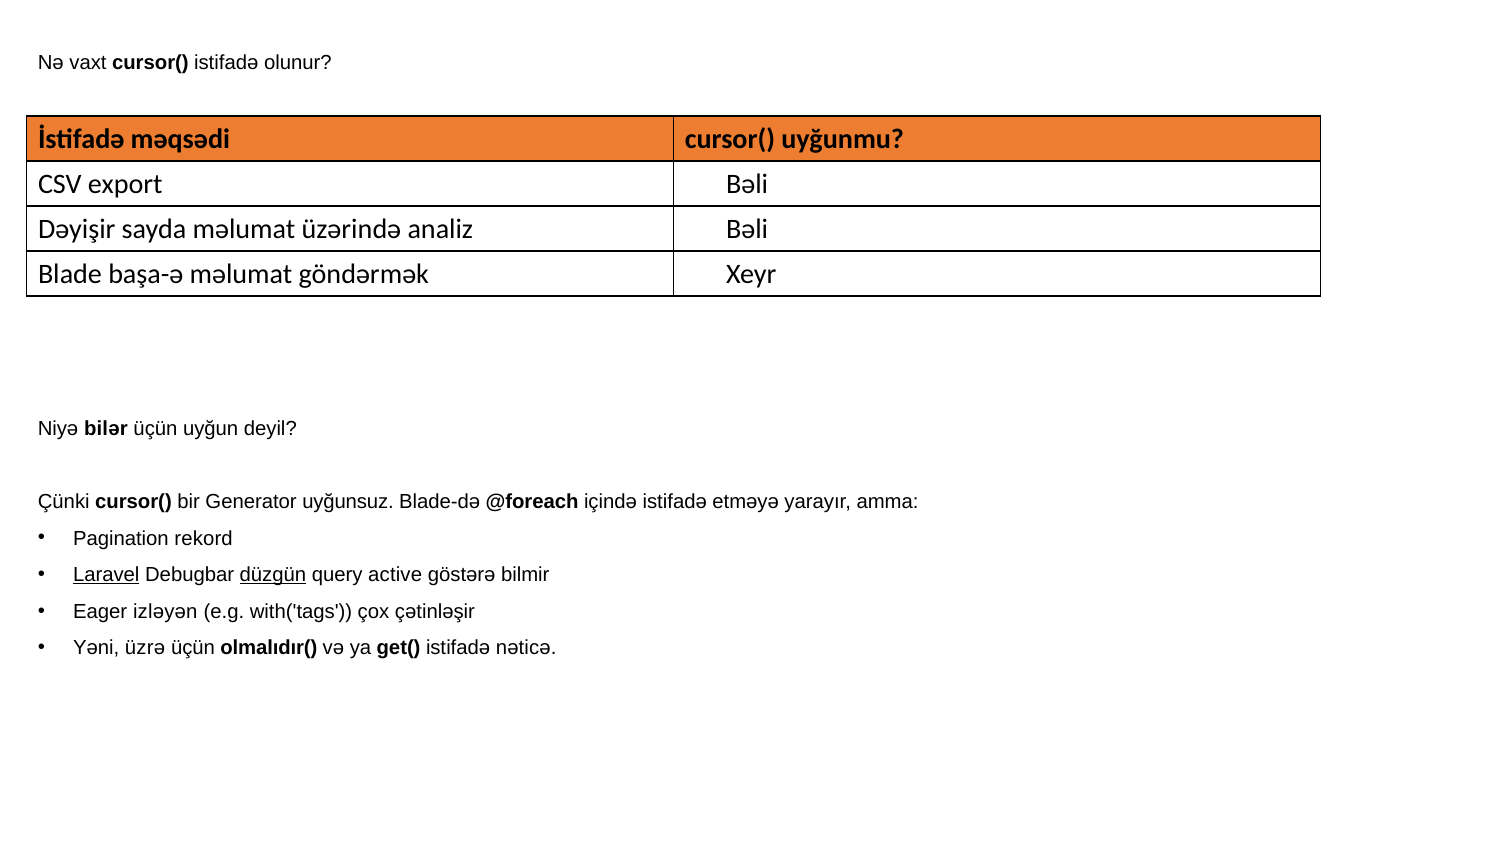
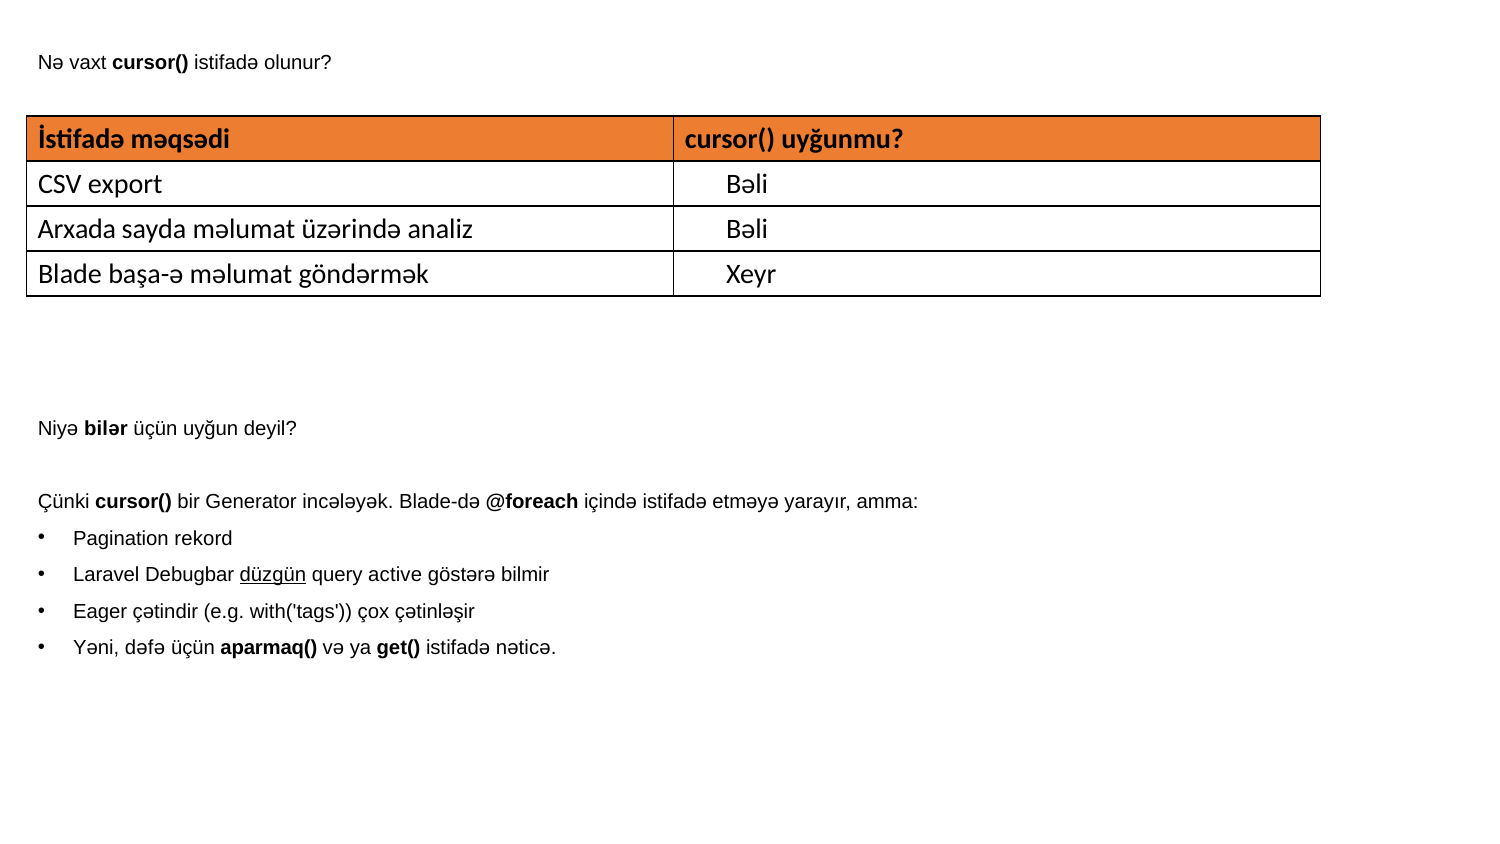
Dəyişir: Dəyişir -> Arxada (77, 229)
uyğunsuz: uyğunsuz -> incələyək (348, 502)
Laravel underline: present -> none (106, 575)
izləyən: izləyən -> çətindir (165, 611)
üzrə: üzrə -> dəfə (145, 648)
olmalıdır(: olmalıdır( -> aparmaq( (269, 648)
